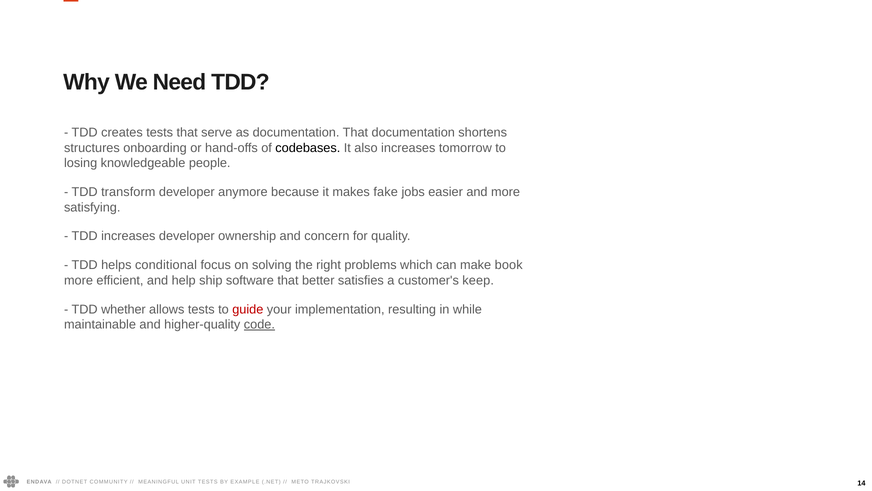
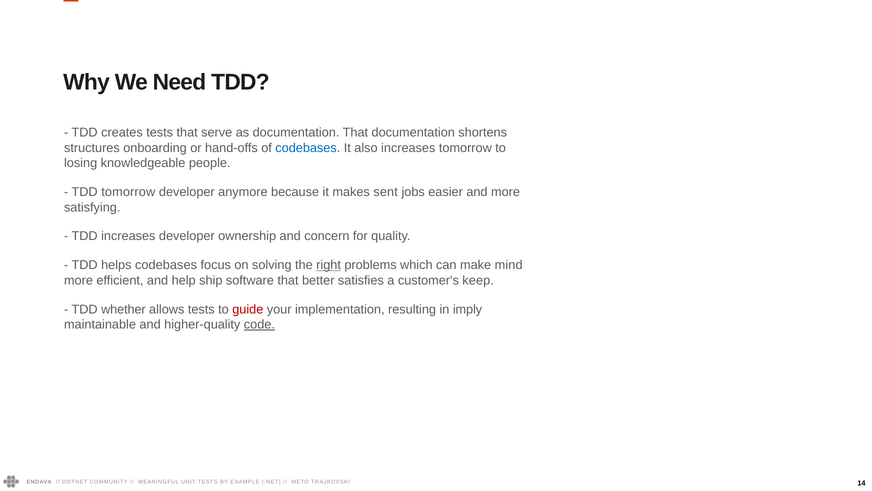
codebases colour: black -> blue (308, 148)
TDD transform: transform -> tomorrow (128, 192)
fake: fake -> sent (386, 192)
helps conditional: conditional -> codebases (166, 265)
right underline: none -> present (329, 265)
book: book -> mind (509, 265)
while: while -> imply (467, 309)
